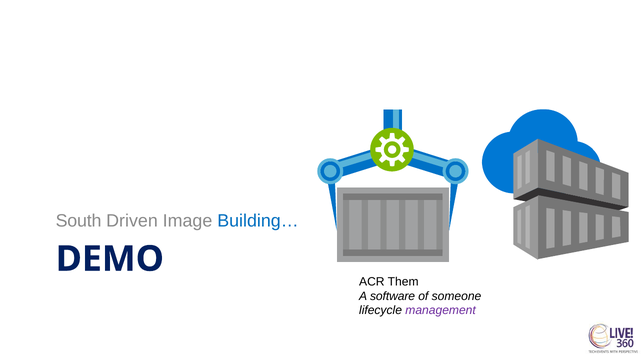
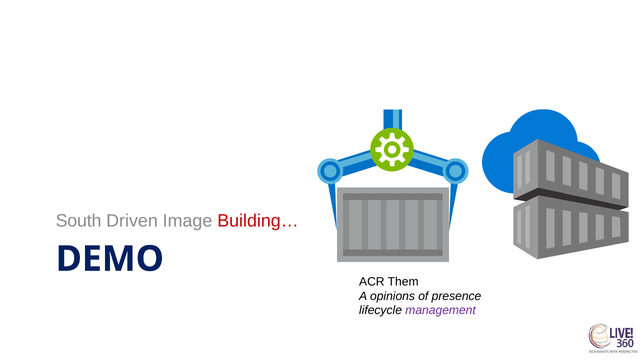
Building… colour: blue -> red (258, 221)
software: software -> opinions (393, 296)
someone: someone -> presence (457, 296)
